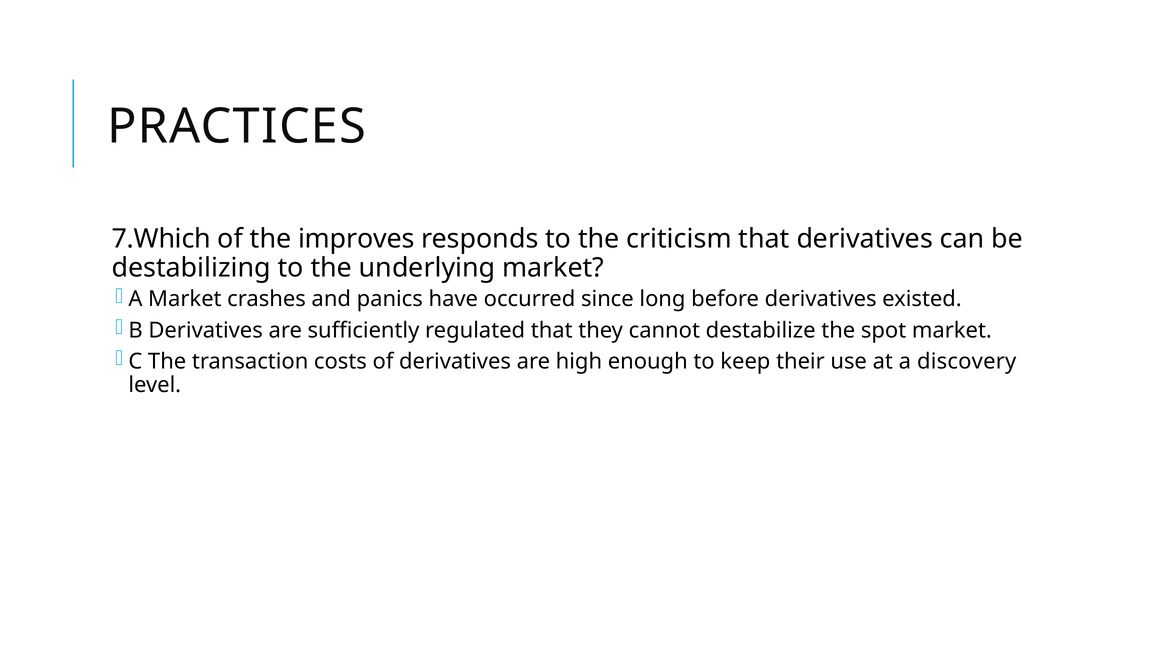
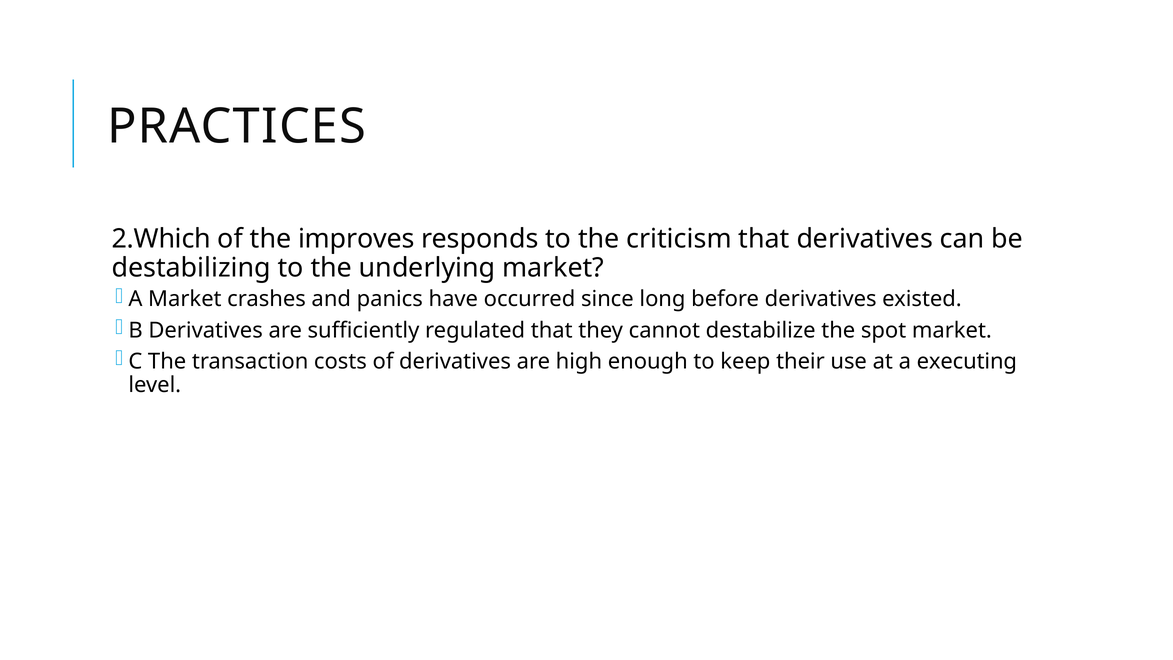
7.Which: 7.Which -> 2.Which (161, 239)
discovery: discovery -> executing (967, 361)
